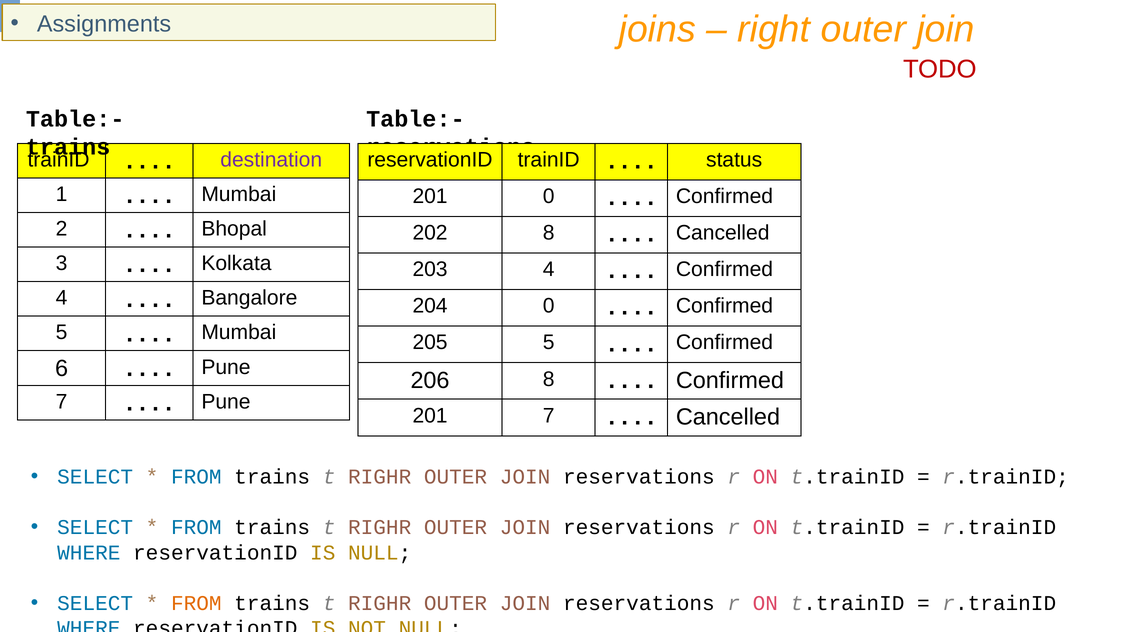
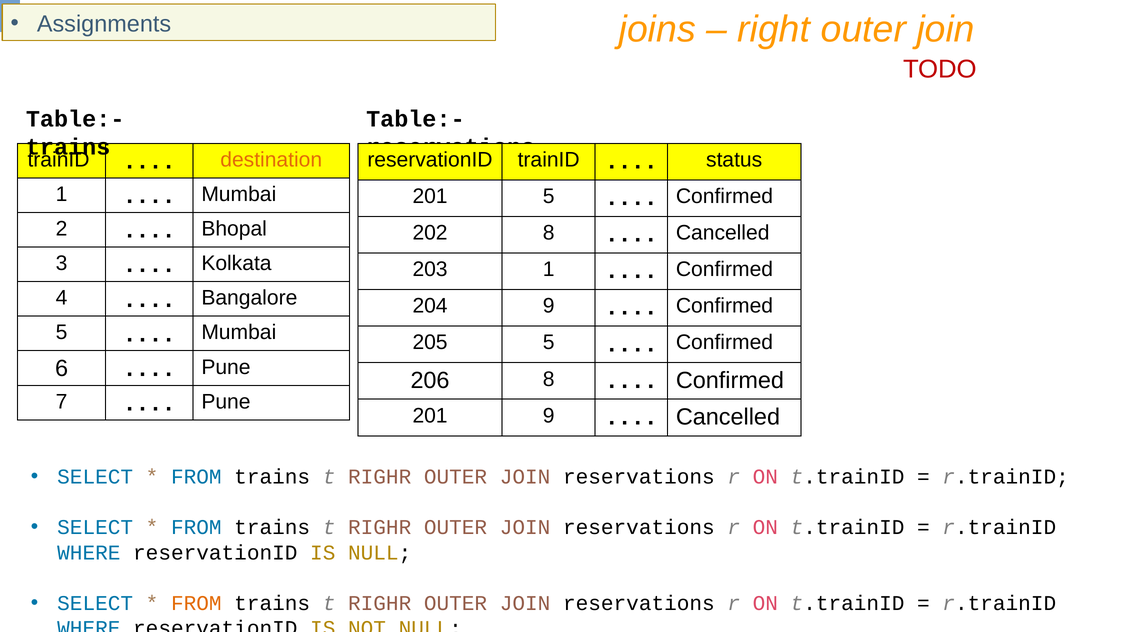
destination colour: purple -> orange (271, 160)
201 0: 0 -> 5 (549, 196)
203 4: 4 -> 1 (549, 269)
204 0: 0 -> 9 (549, 306)
201 7: 7 -> 9 (549, 416)
